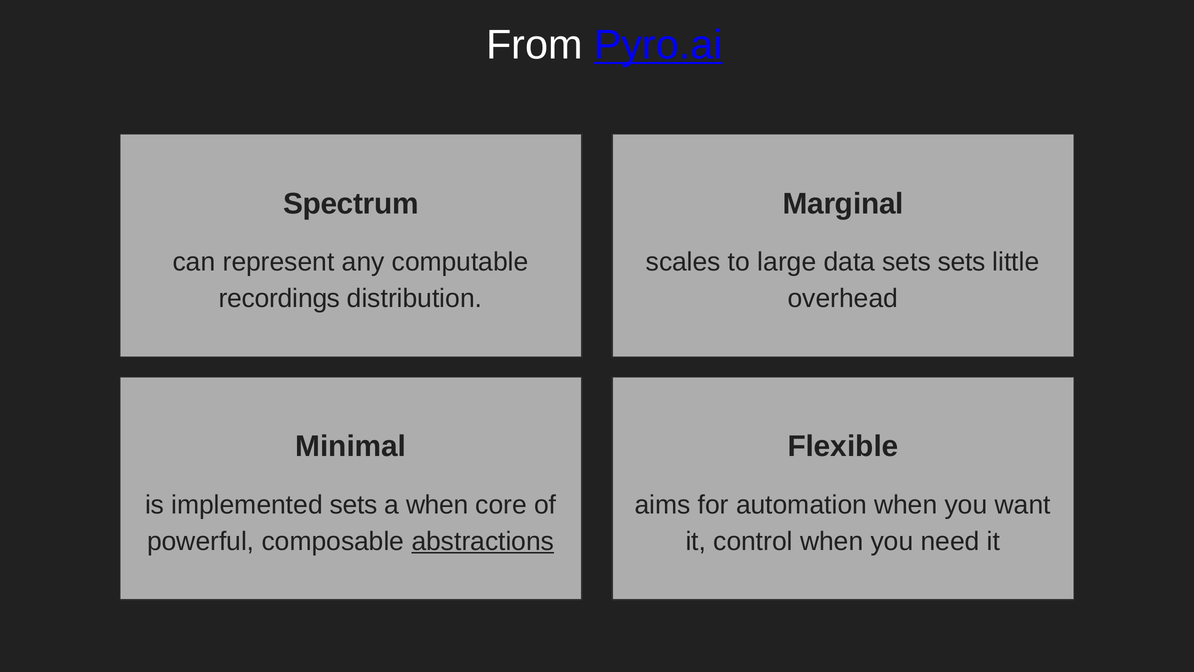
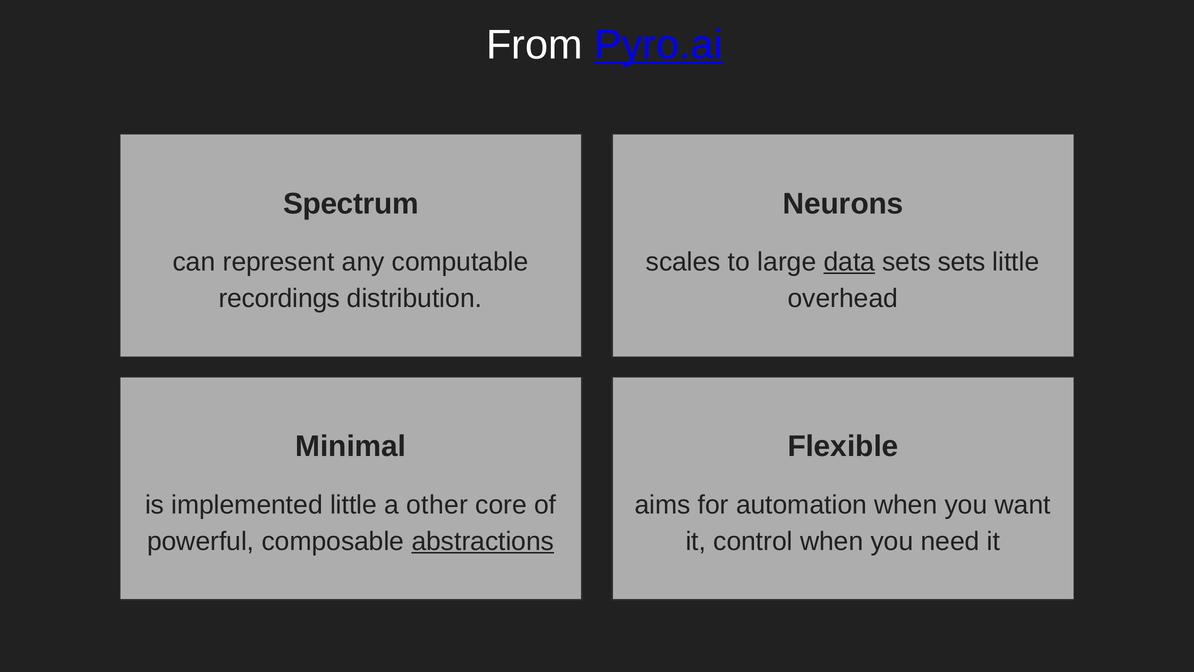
Marginal: Marginal -> Neurons (843, 204)
data underline: none -> present (849, 262)
implemented sets: sets -> little (354, 505)
a when: when -> other (437, 505)
